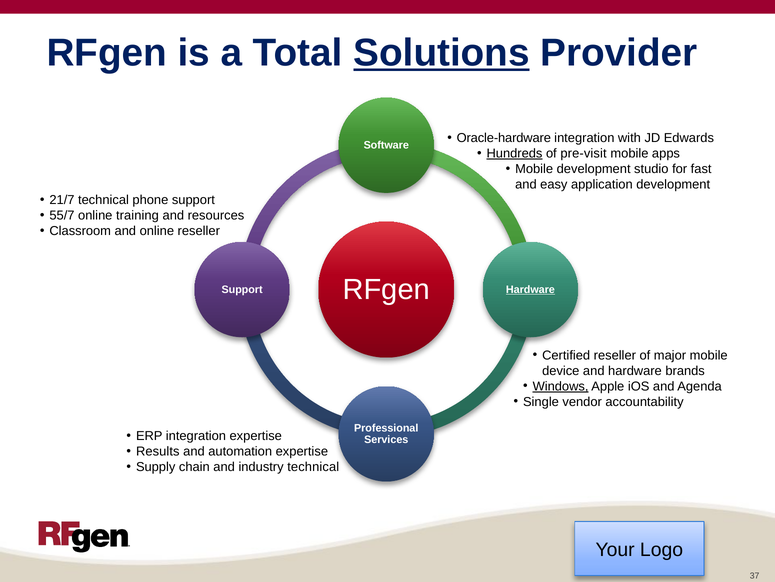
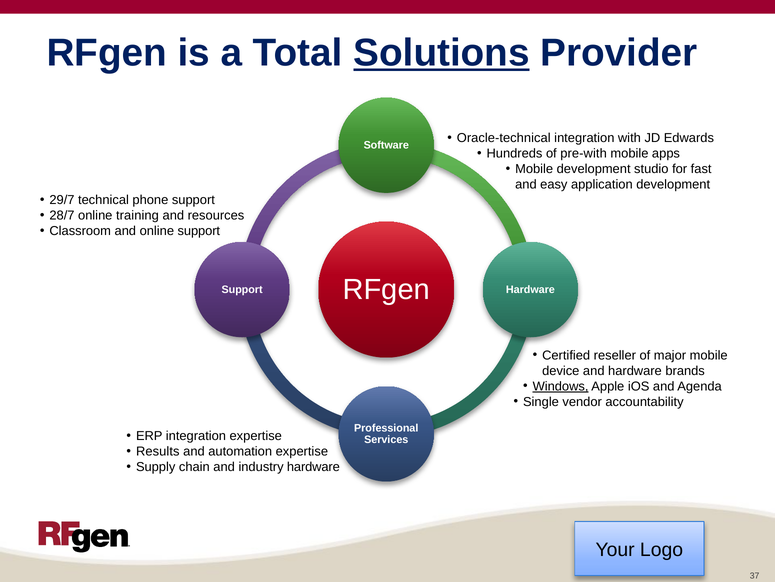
Oracle-hardware: Oracle-hardware -> Oracle-technical (504, 138)
Hundreds underline: present -> none (514, 153)
pre-visit: pre-visit -> pre-with (584, 153)
21/7: 21/7 -> 29/7 (62, 200)
55/7: 55/7 -> 28/7 (62, 215)
online reseller: reseller -> support (199, 231)
Hardware underline: present -> none (530, 289)
industry technical: technical -> hardware (313, 466)
